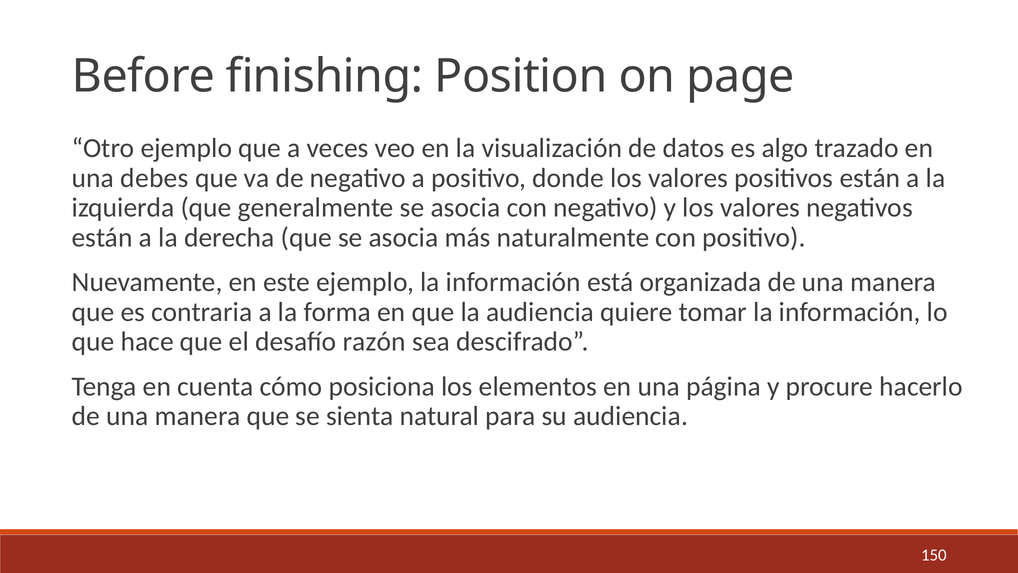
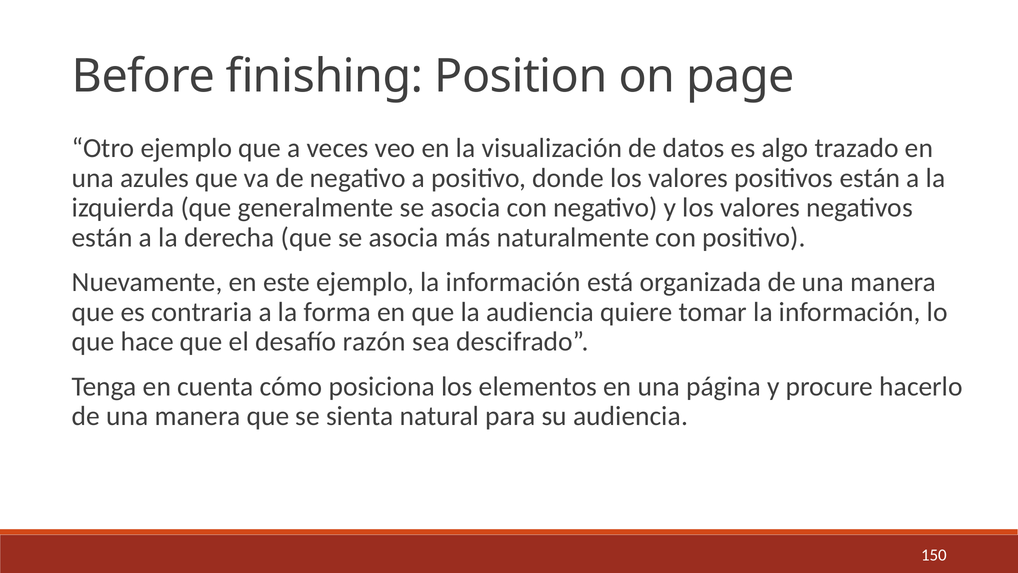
debes: debes -> azules (155, 178)
